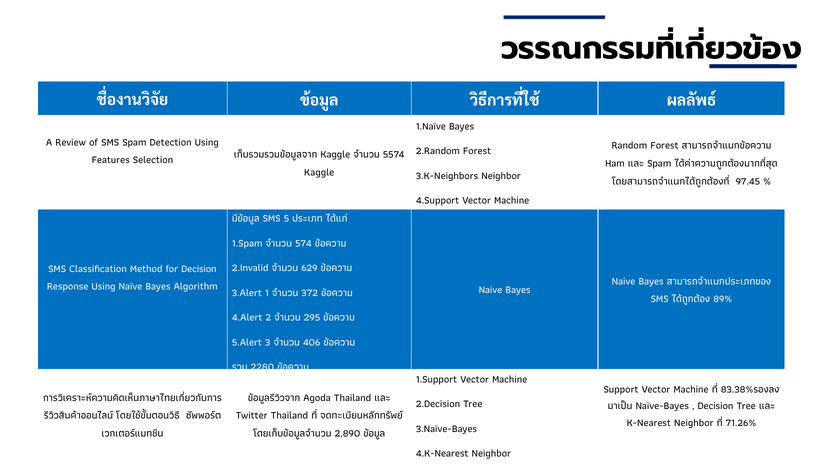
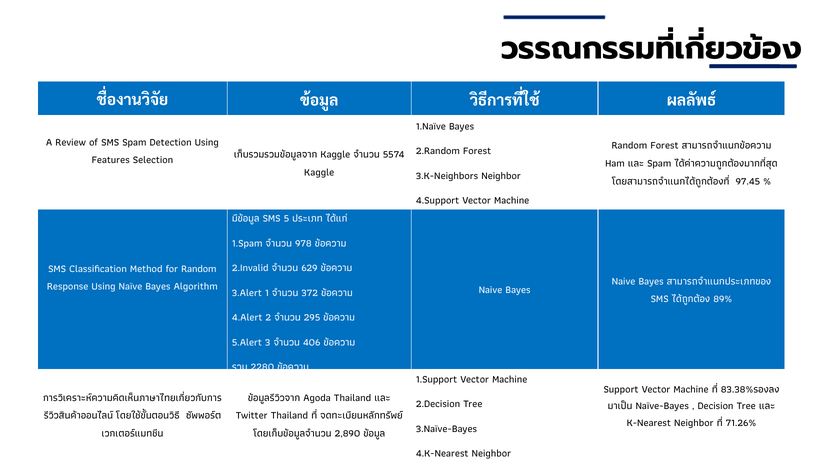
574: 574 -> 978 (303, 243)
for Decision: Decision -> Random (199, 269)
